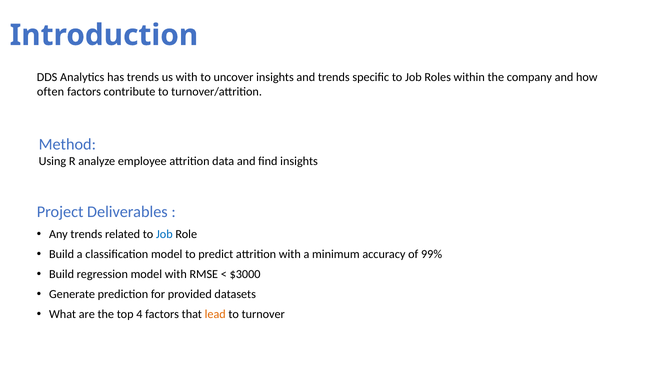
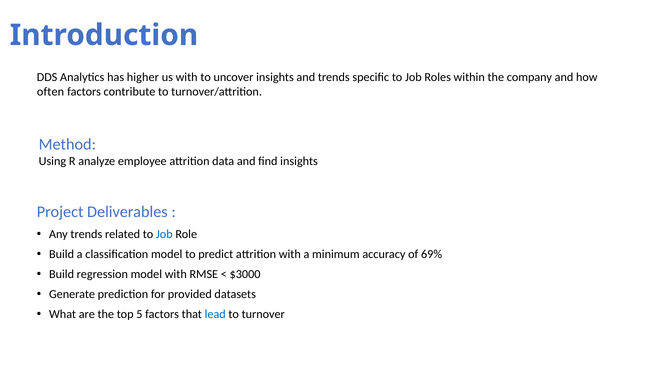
has trends: trends -> higher (143, 77)
99%: 99% -> 69% (432, 254)
4: 4 -> 5 (139, 314)
lead colour: orange -> blue (215, 314)
